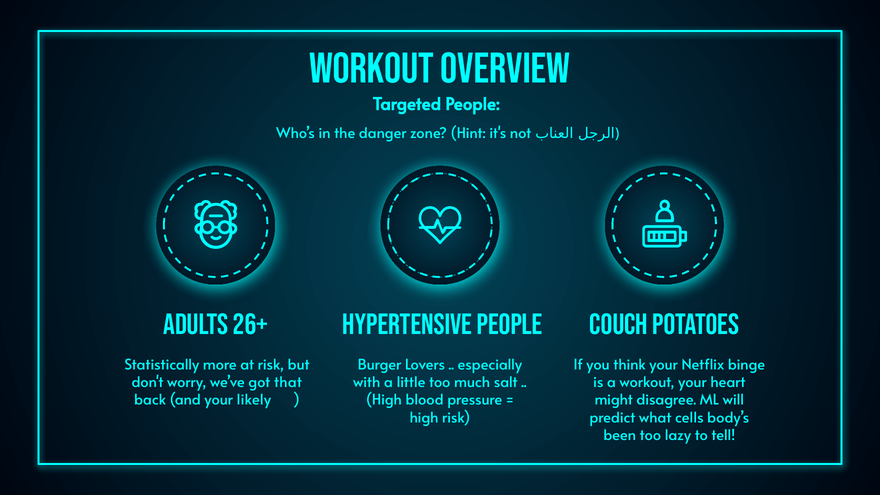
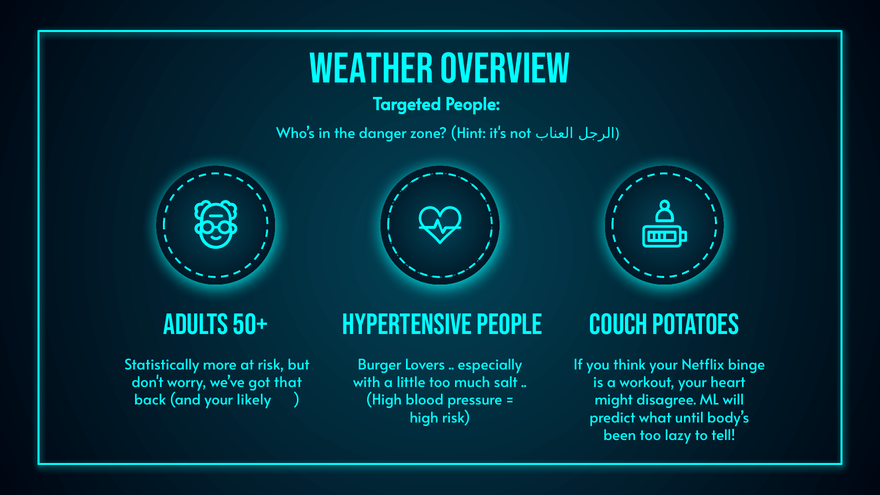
Workout: Workout -> Weather (371, 69)
26+: 26+ -> 50+ (250, 324)
cells: cells -> until (689, 418)
